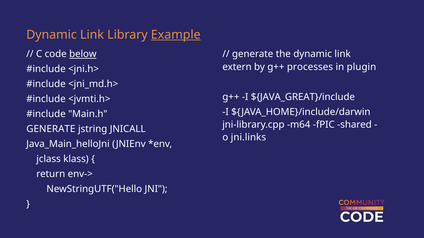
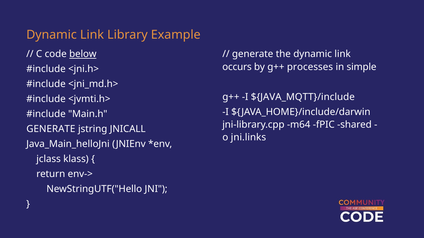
Example underline: present -> none (176, 35)
extern: extern -> occurs (237, 67)
plugin: plugin -> simple (362, 67)
${JAVA_GREAT}/include: ${JAVA_GREAT}/include -> ${JAVA_MQTT}/include (303, 97)
